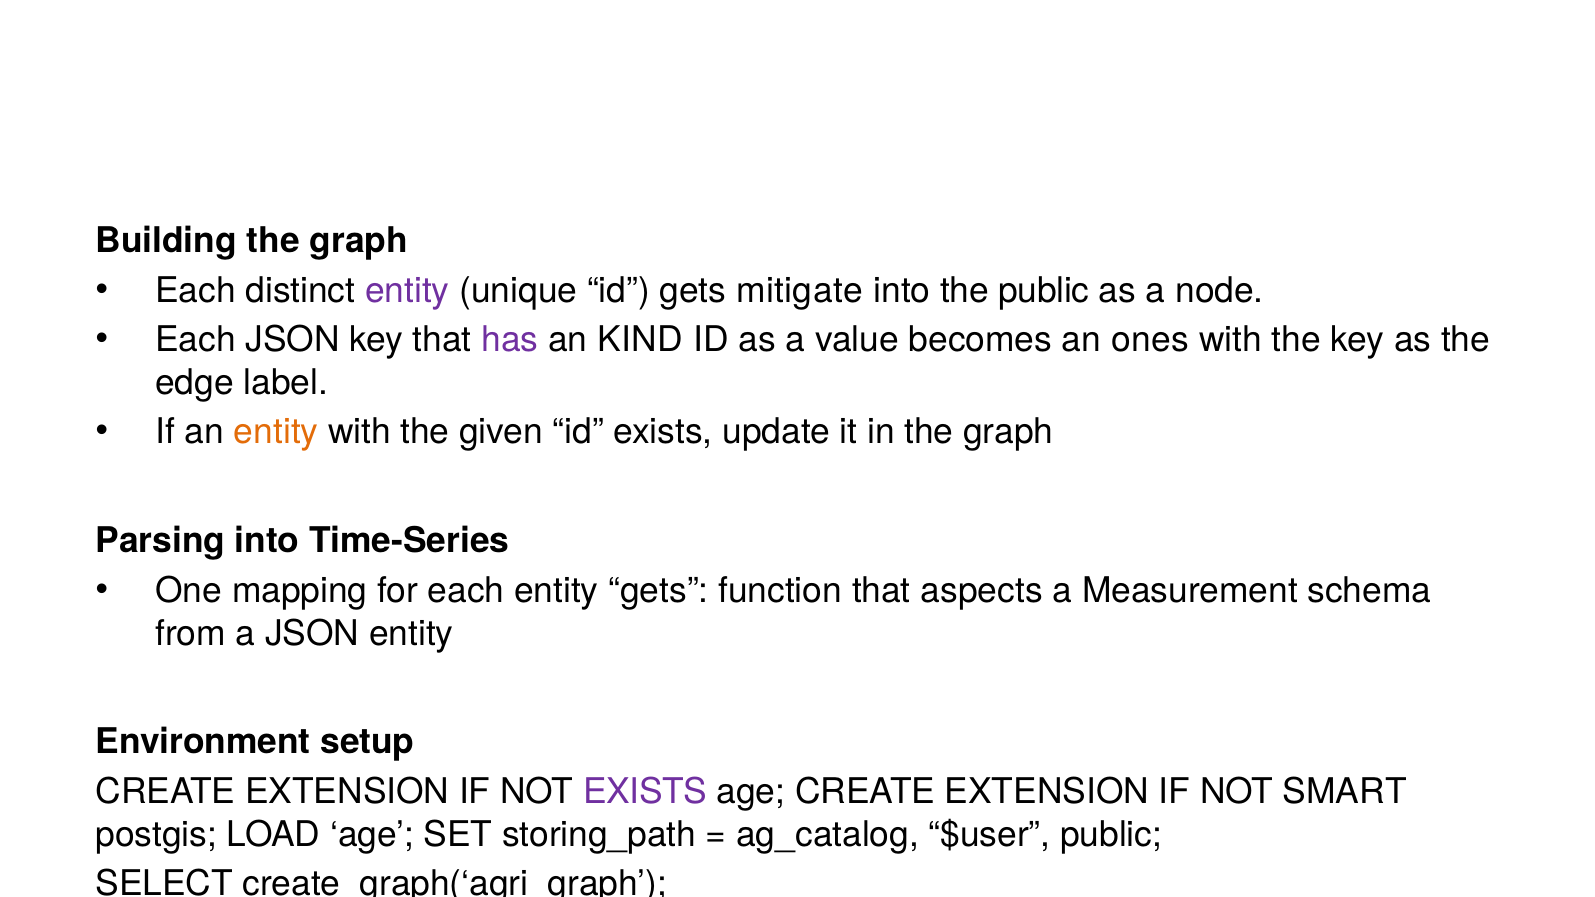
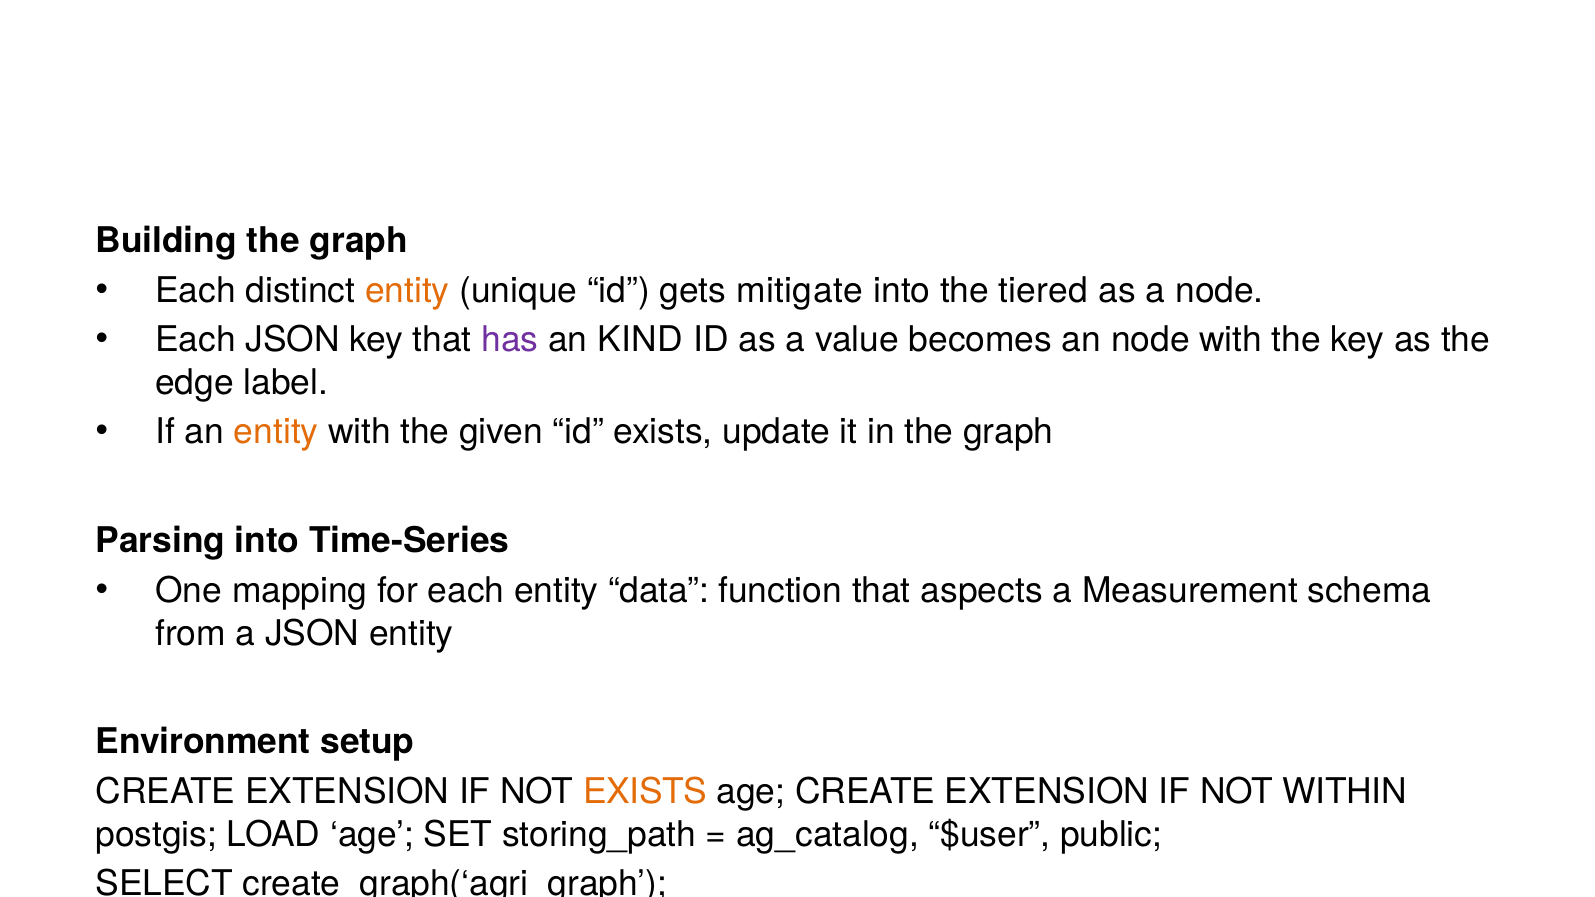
entity colour: purple -> orange (407, 291)
the public: public -> tiered (1044, 291)
an ones: ones -> node (1150, 340)
entity gets: gets -> data (659, 591)
EXISTS colour: purple -> orange (645, 792)
SMART: SMART -> WITHIN (1345, 792)
